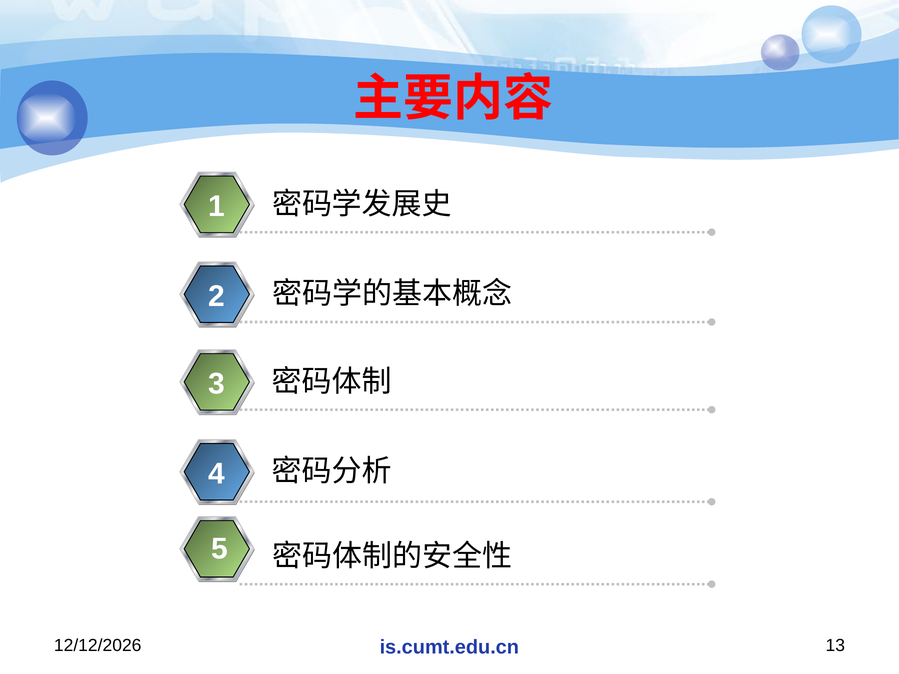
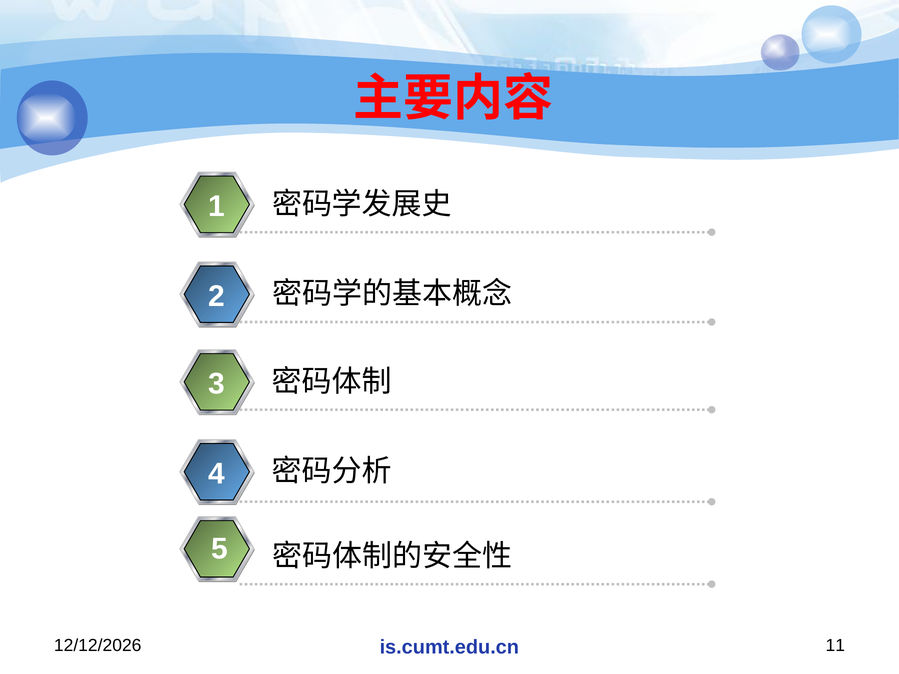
13: 13 -> 11 (835, 646)
